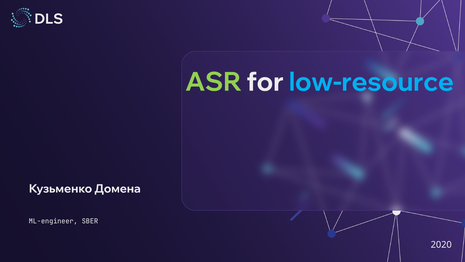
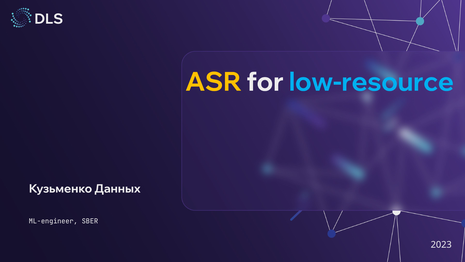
ASR colour: light green -> yellow (213, 82)
Домена: Домена -> Данных (118, 188)
2020: 2020 -> 2023 (441, 244)
